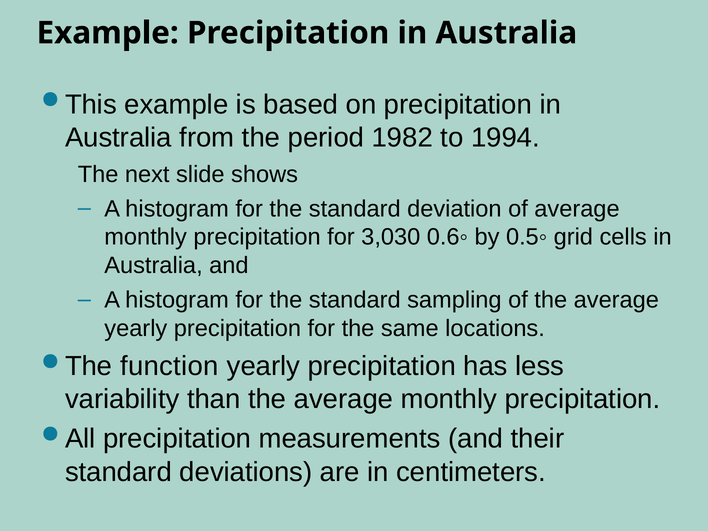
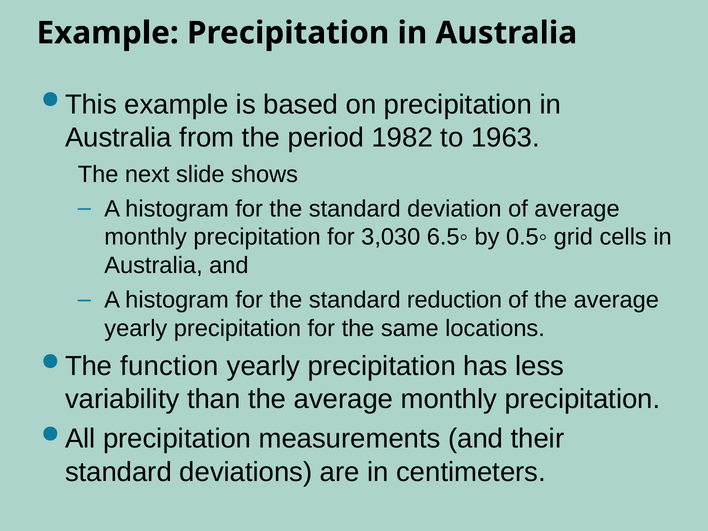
1994: 1994 -> 1963 (505, 138)
0.6◦: 0.6◦ -> 6.5◦ (447, 237)
sampling: sampling -> reduction (455, 300)
